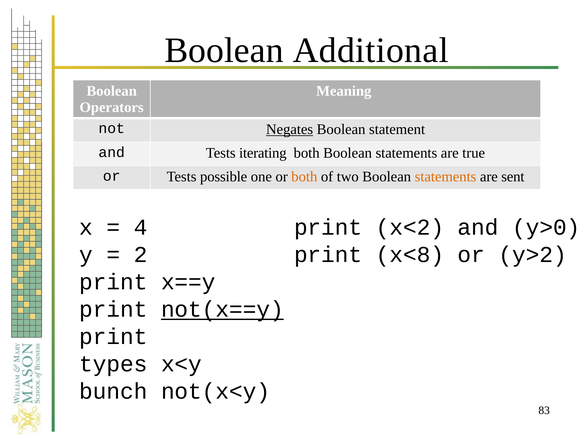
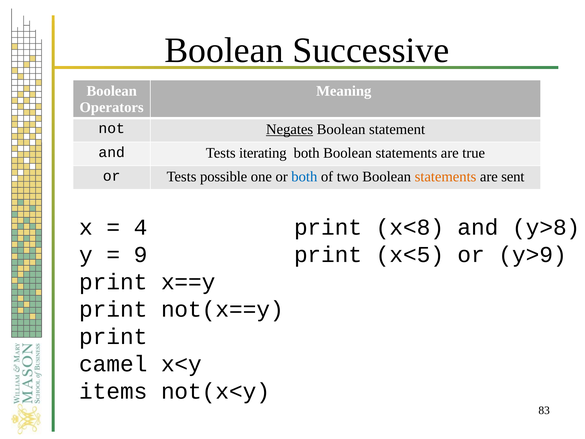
Additional: Additional -> Successive (371, 50)
both colour: orange -> blue (304, 177)
x<2: x<2 -> x<8 (410, 227)
y>0: y>0 -> y>8 (546, 227)
2: 2 -> 9 (141, 255)
x<8: x<8 -> x<5 (410, 255)
y>2: y>2 -> y>9 (533, 255)
not(x==y underline: present -> none (222, 309)
types: types -> camel (113, 364)
bunch: bunch -> items (113, 391)
